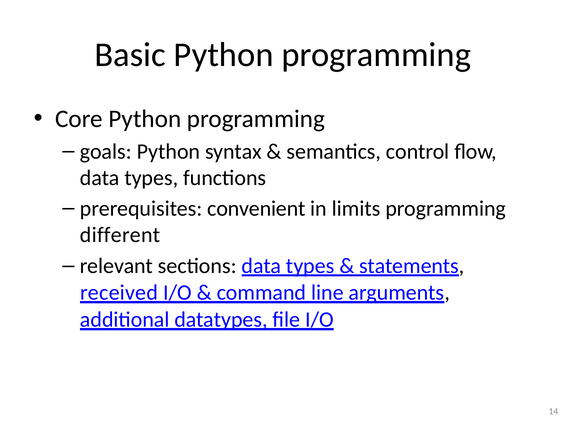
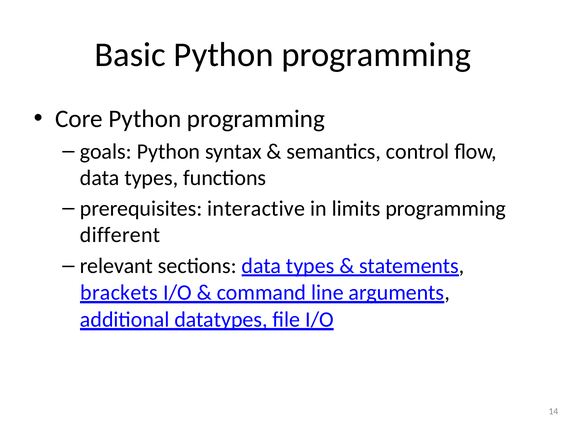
convenient: convenient -> interactive (256, 208)
received: received -> brackets (119, 292)
